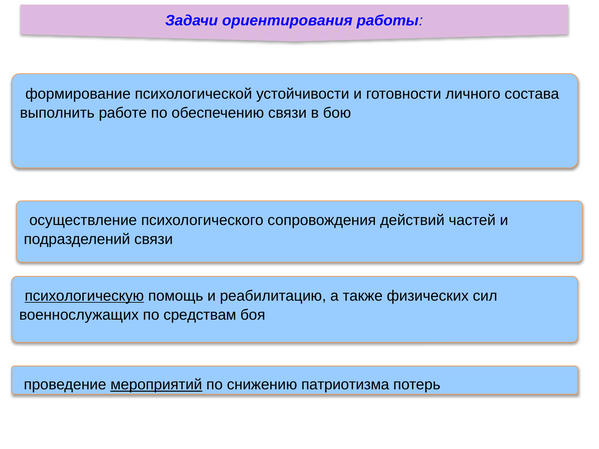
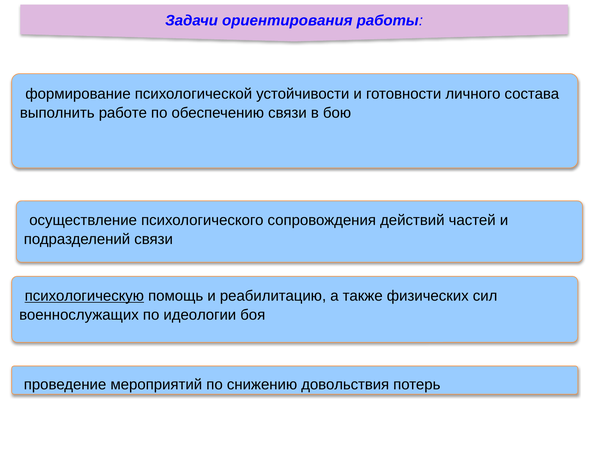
средствам: средствам -> идеологии (200, 315)
мероприятий underline: present -> none (156, 385)
патриотизма: патриотизма -> довольствия (345, 385)
